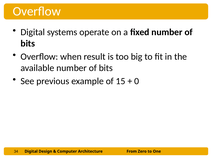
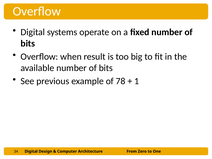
15: 15 -> 78 (121, 81)
0: 0 -> 1 (137, 81)
